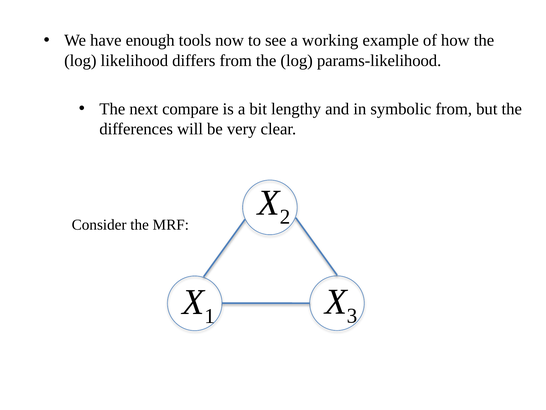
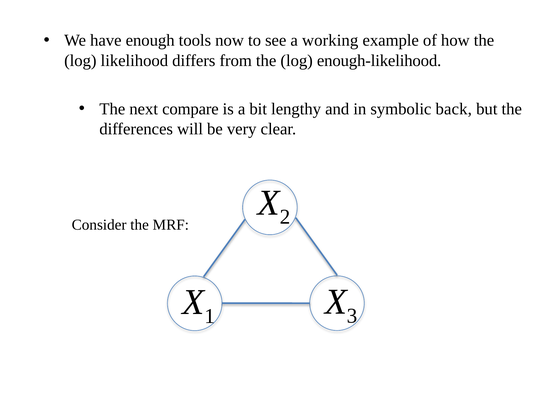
params-likelihood: params-likelihood -> enough-likelihood (379, 60)
symbolic from: from -> back (454, 109)
